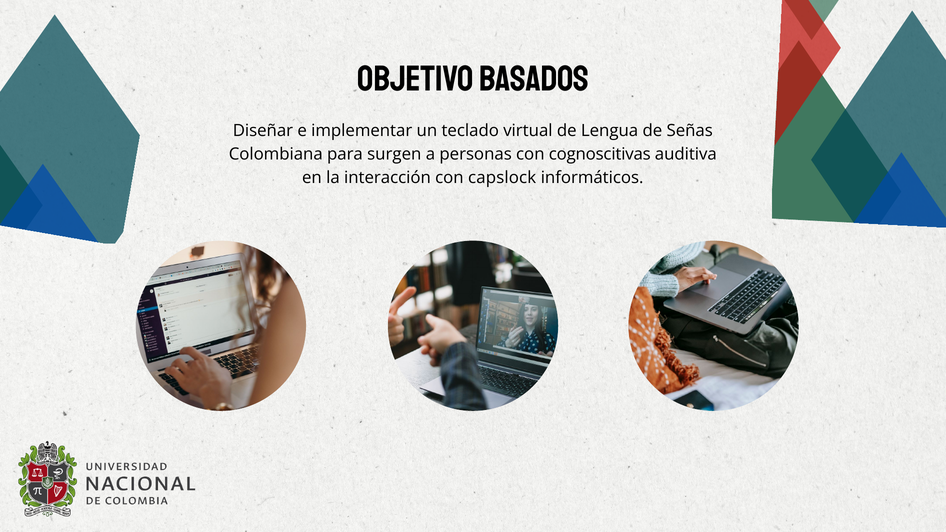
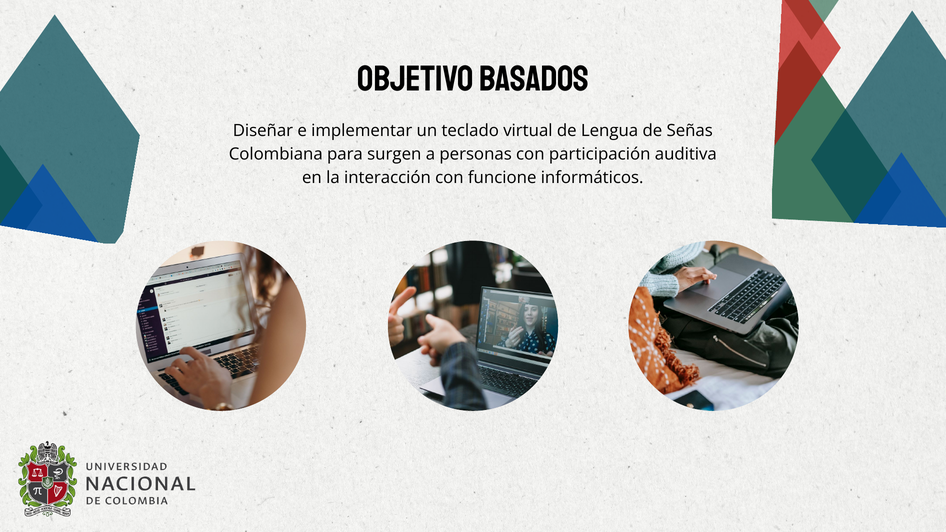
cognoscitivas: cognoscitivas -> participación (600, 154)
capslock: capslock -> funcione (502, 178)
